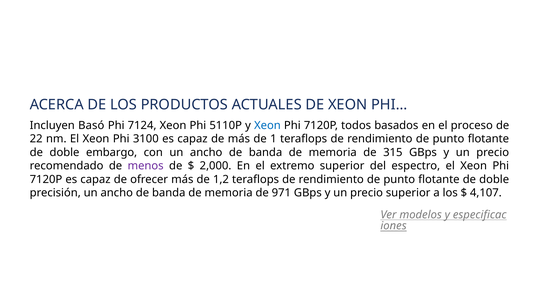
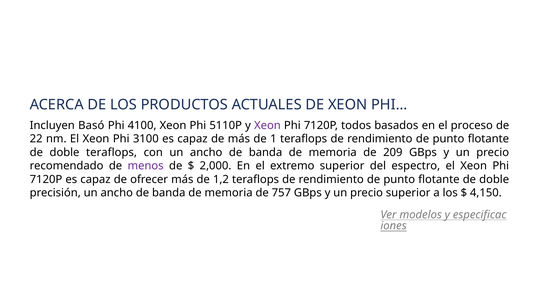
7124: 7124 -> 4100 (142, 126)
Xeon colour: blue -> purple (267, 126)
doble embargo: embargo -> teraflops (112, 153)
315: 315 -> 209 (393, 153)
971: 971 -> 757 (281, 193)
4,107: 4,107 -> 4,150 (486, 193)
